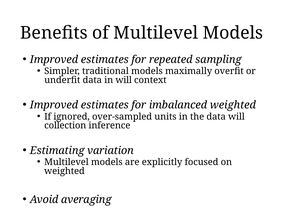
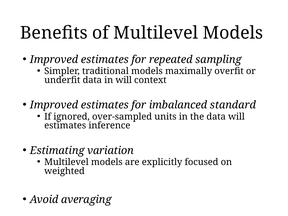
imbalanced weighted: weighted -> standard (233, 105)
collection: collection -> estimates (65, 126)
